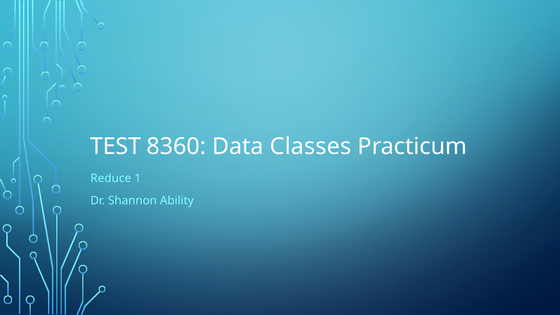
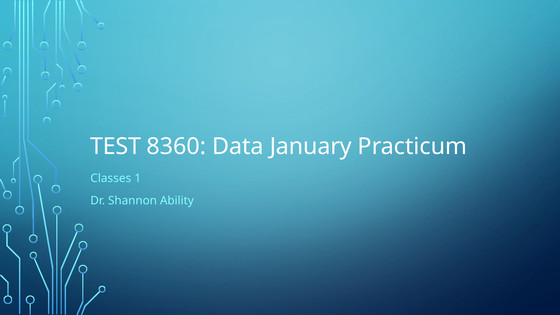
Classes: Classes -> January (311, 146)
Reduce: Reduce -> Classes (111, 178)
